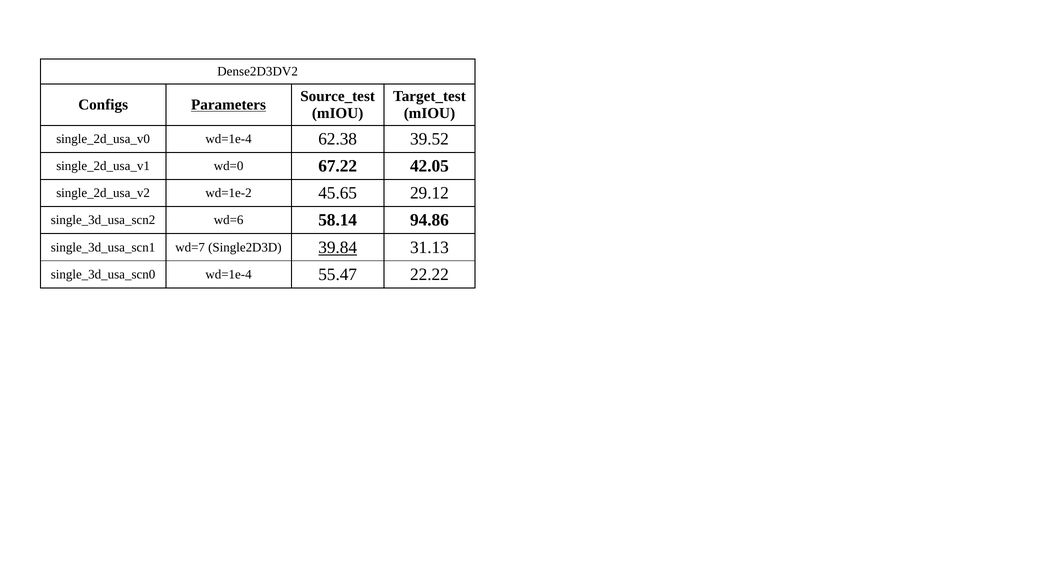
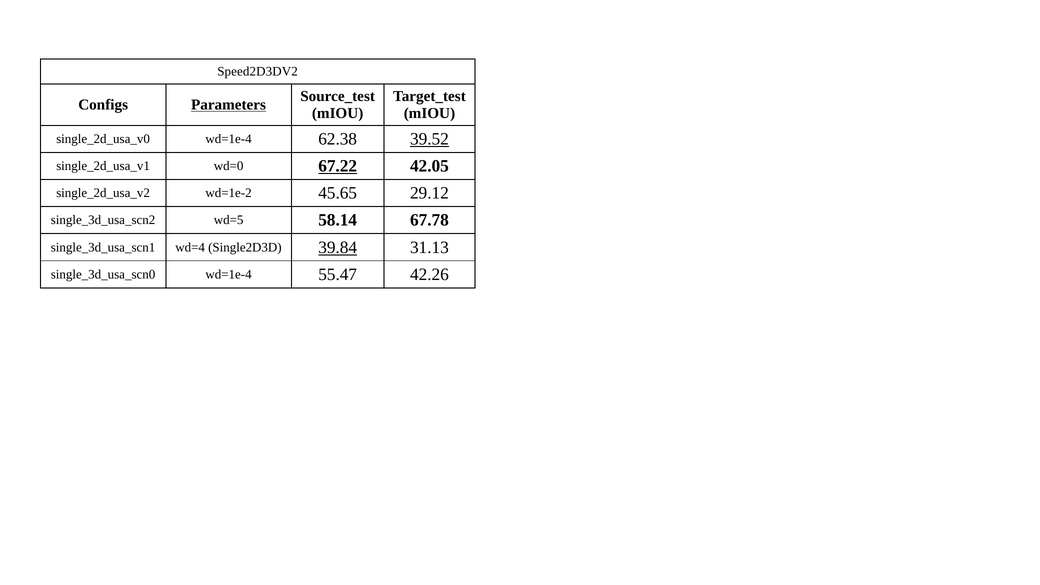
Dense2D3DV2: Dense2D3DV2 -> Speed2D3DV2 (258, 71)
39.52 underline: none -> present (429, 139)
67.22 underline: none -> present (338, 166)
wd=6: wd=6 -> wd=5 (229, 220)
94.86: 94.86 -> 67.78 (429, 220)
wd=7: wd=7 -> wd=4 (190, 247)
22.22: 22.22 -> 42.26 (429, 274)
